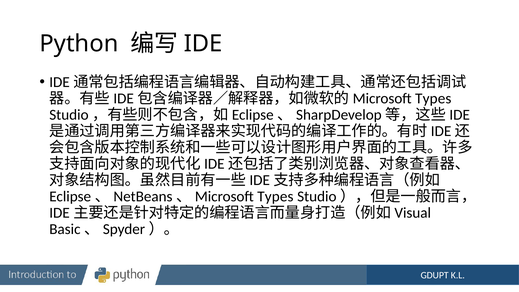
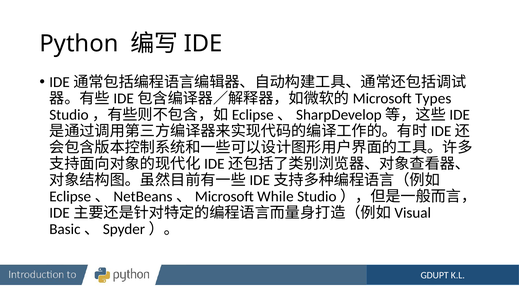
Types: Types -> While (275, 196)
